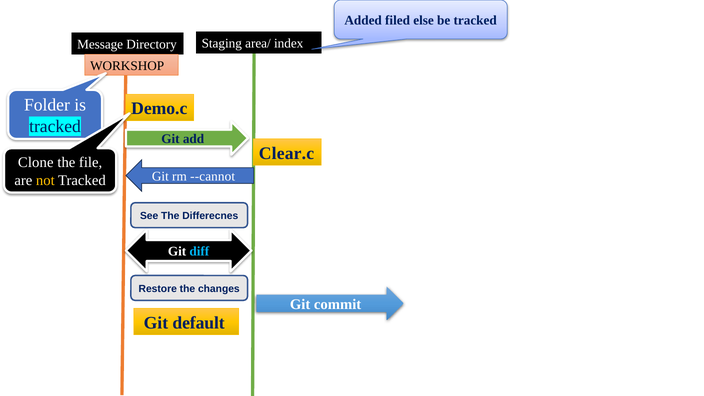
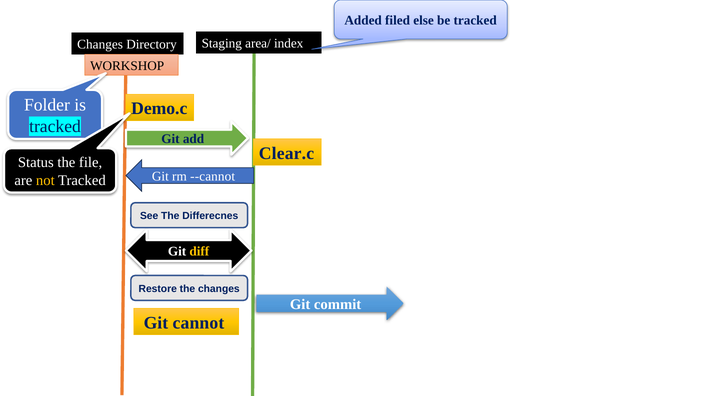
Message: Message -> Changes (100, 44)
Clone: Clone -> Status (36, 163)
diff colour: light blue -> yellow (199, 251)
default: default -> cannot (198, 323)
